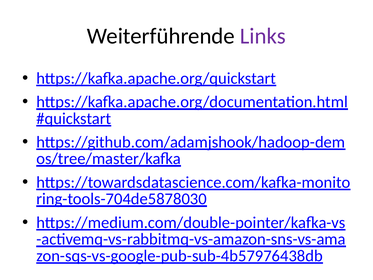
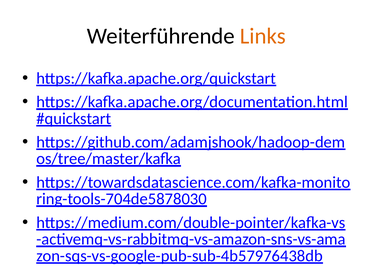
Links colour: purple -> orange (263, 36)
